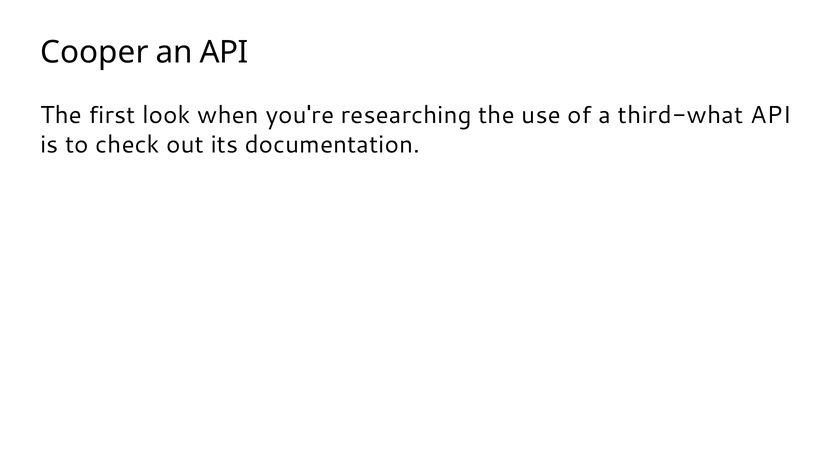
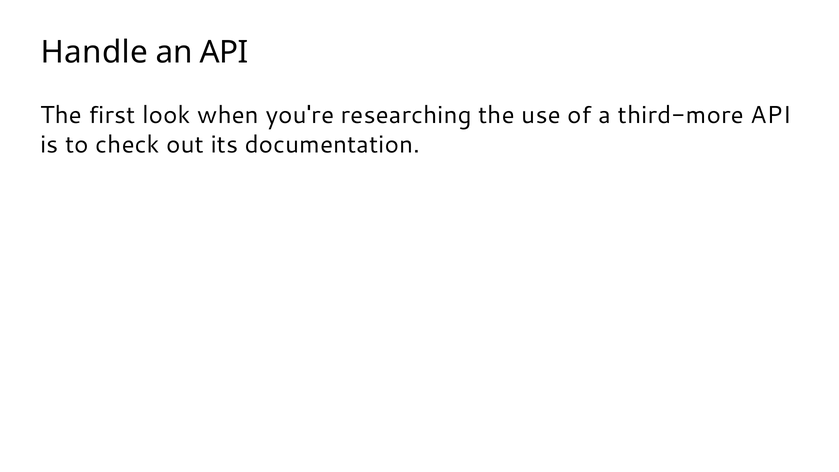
Cooper: Cooper -> Handle (94, 53)
third-what: third-what -> third-more (681, 115)
